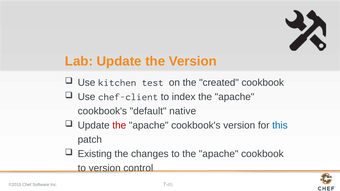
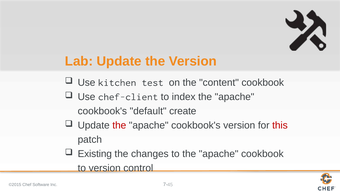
created: created -> content (219, 83)
native: native -> create (183, 111)
this colour: blue -> red (280, 126)
